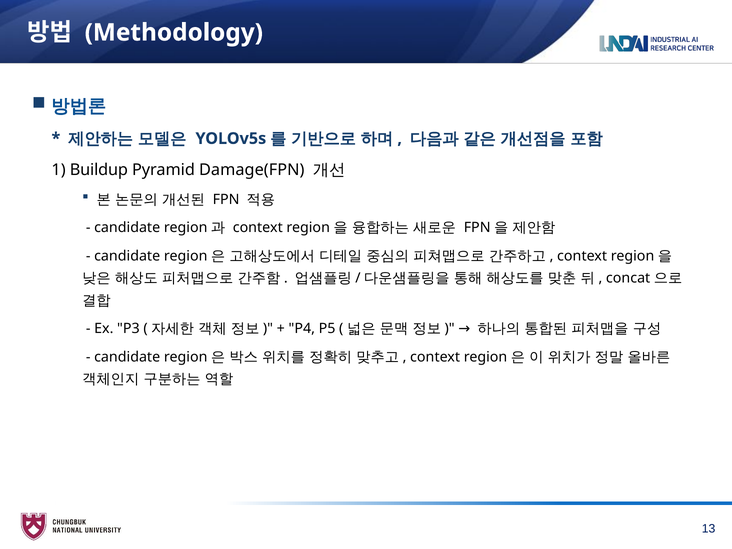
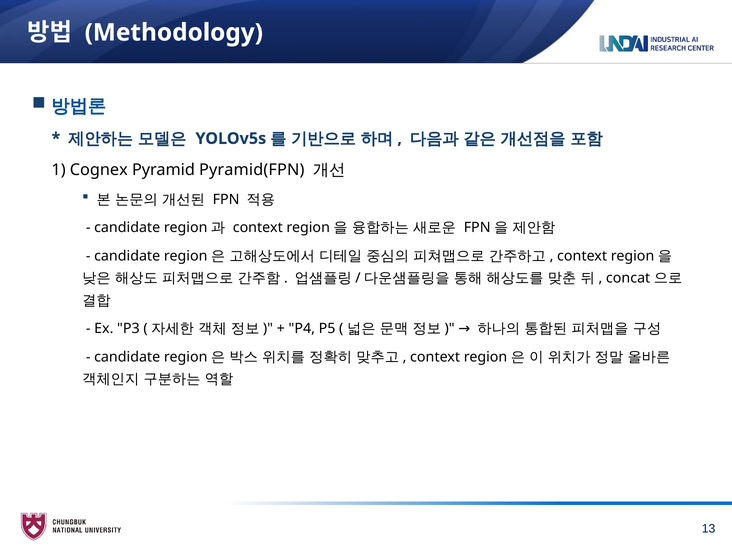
Buildup: Buildup -> Cognex (99, 170)
Damage(FPN: Damage(FPN -> Pyramid(FPN (252, 170)
